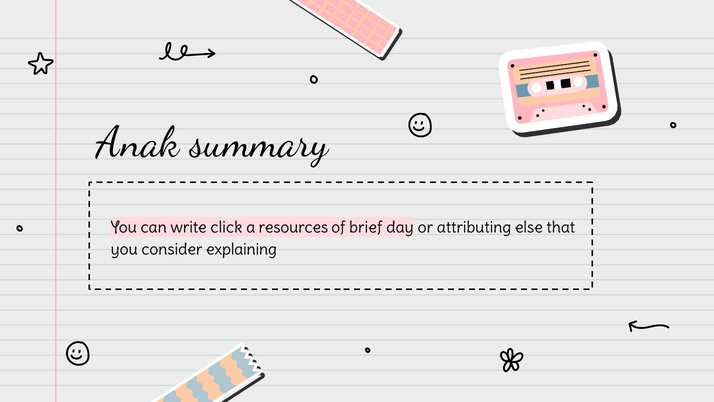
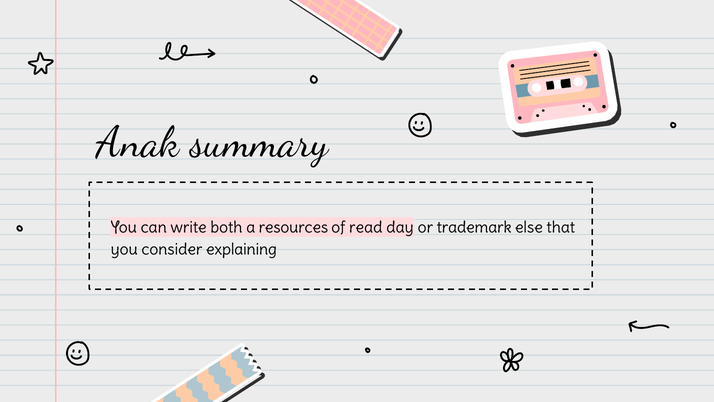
click: click -> both (226, 227)
brief: brief -> read (366, 227)
attributing: attributing -> trademark (474, 227)
